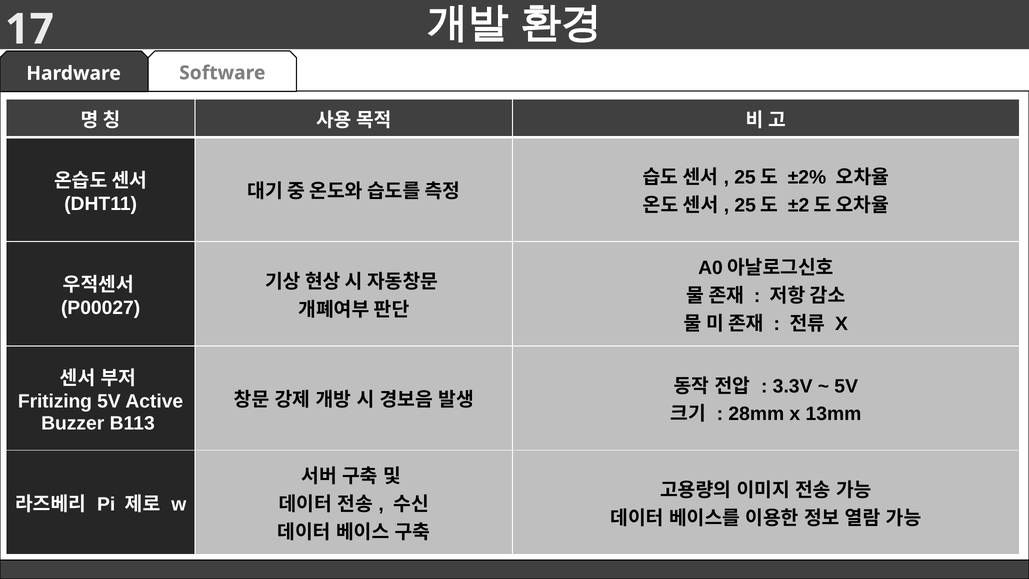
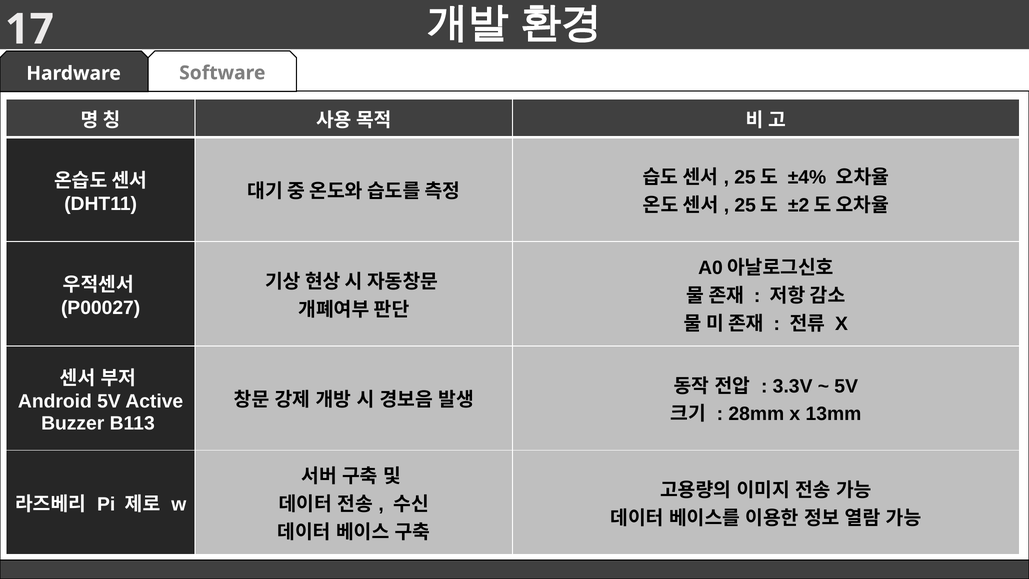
±2%: ±2% -> ±4% (807, 177)
Fritizing: Fritizing -> Android (55, 401)
